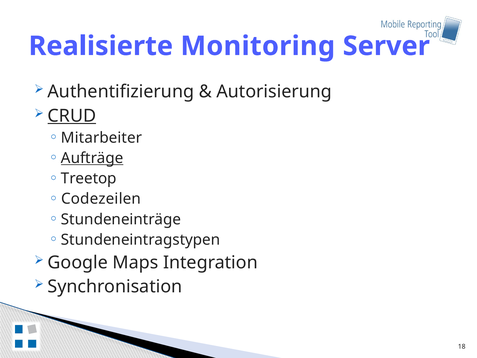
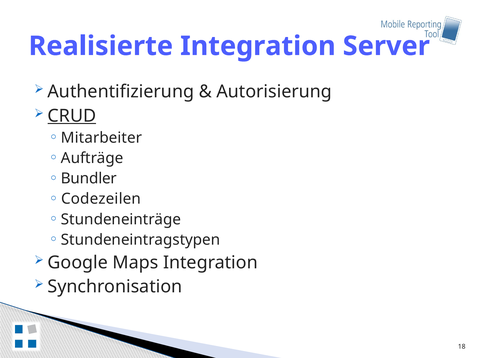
Realisierte Monitoring: Monitoring -> Integration (258, 46)
Aufträge underline: present -> none (92, 158)
Treetop: Treetop -> Bundler (89, 178)
